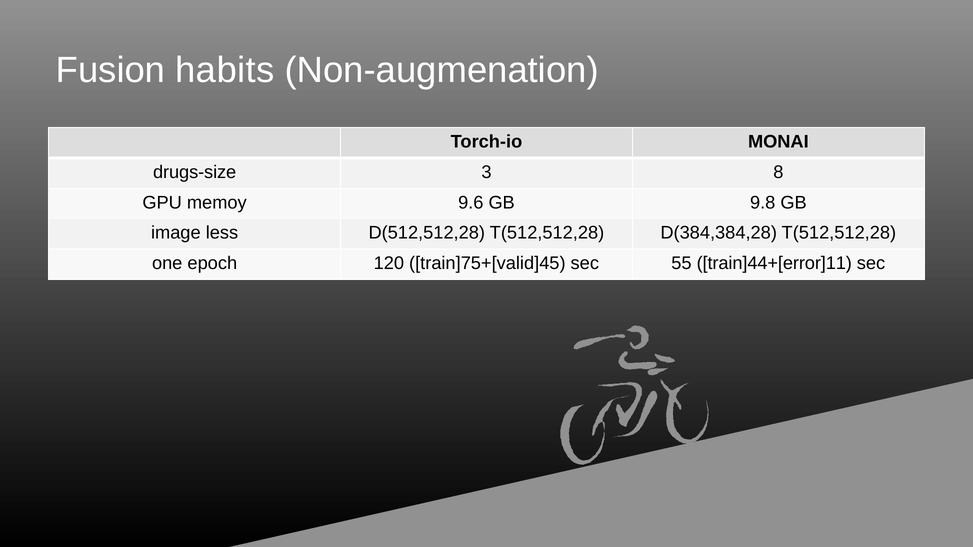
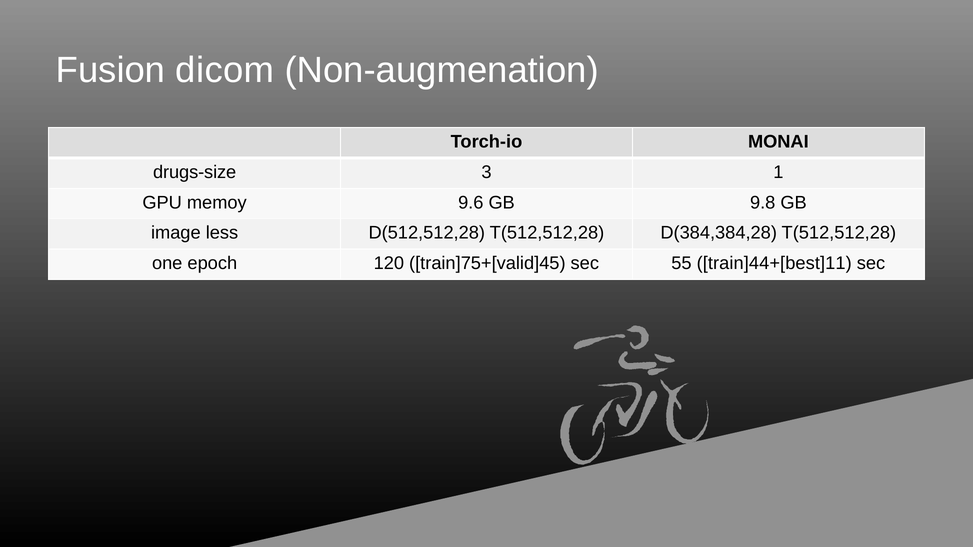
habits: habits -> dicom (225, 70)
8: 8 -> 1 (778, 172)
train]44+[error]11: train]44+[error]11 -> train]44+[best]11 (774, 263)
